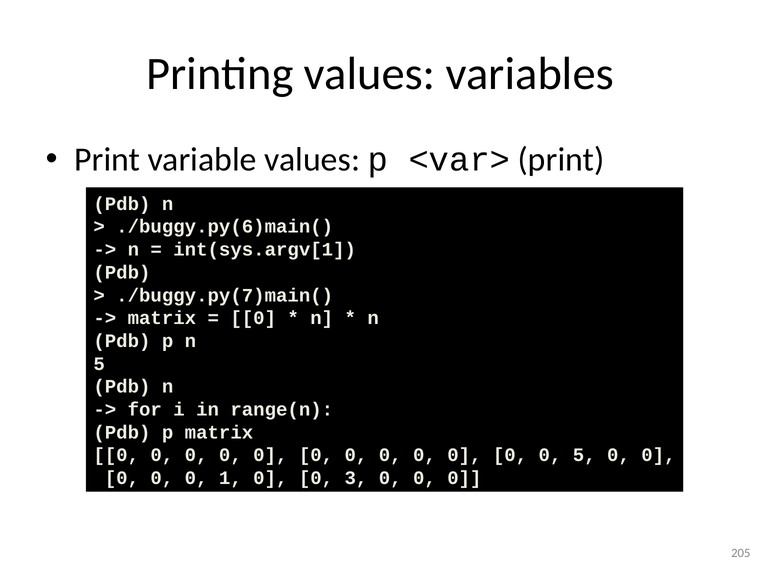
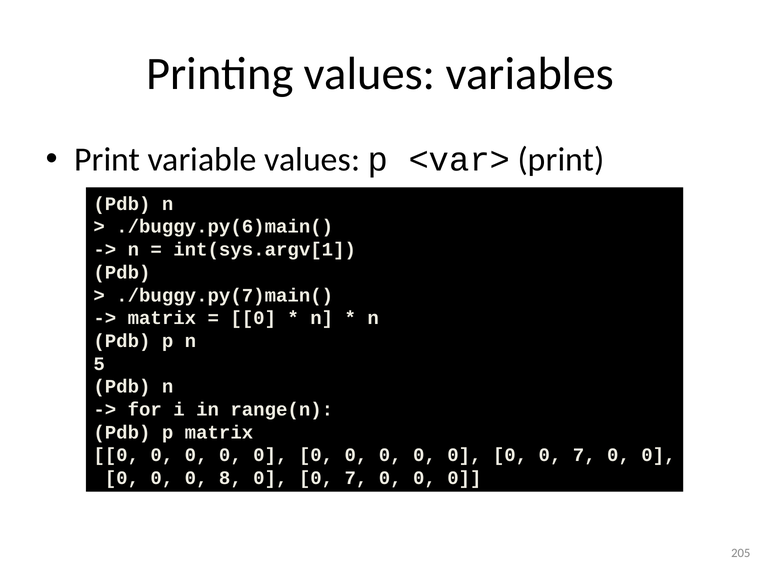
0 0 0 5: 5 -> 7 (584, 455)
1: 1 -> 8 (230, 478)
3: 3 -> 7 (356, 478)
